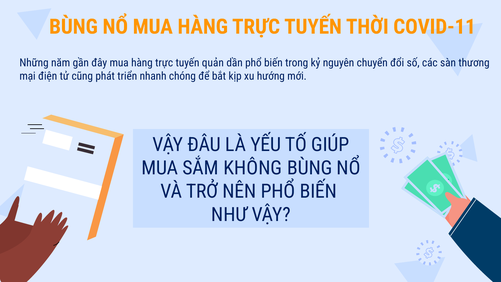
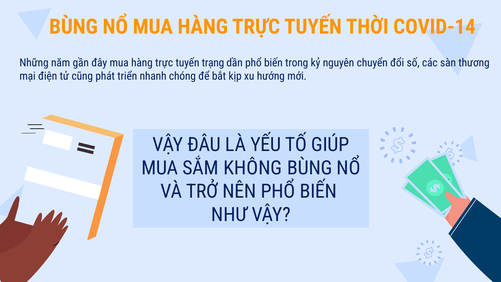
COVID-11: COVID-11 -> COVID-14 (434, 27)
quản: quản -> trạng (213, 63)
